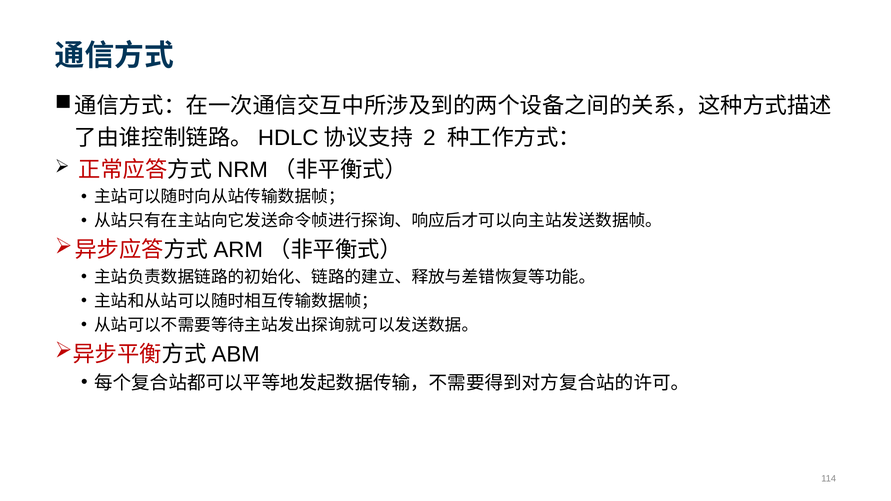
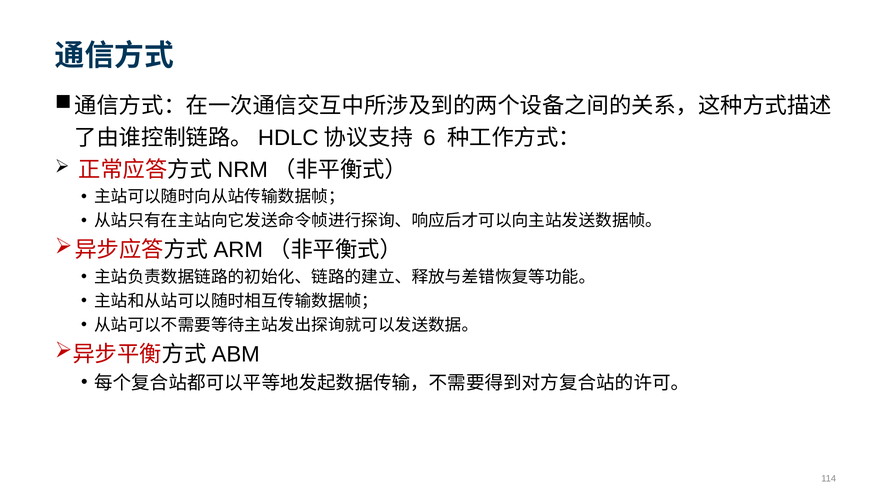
2: 2 -> 6 (429, 138)
